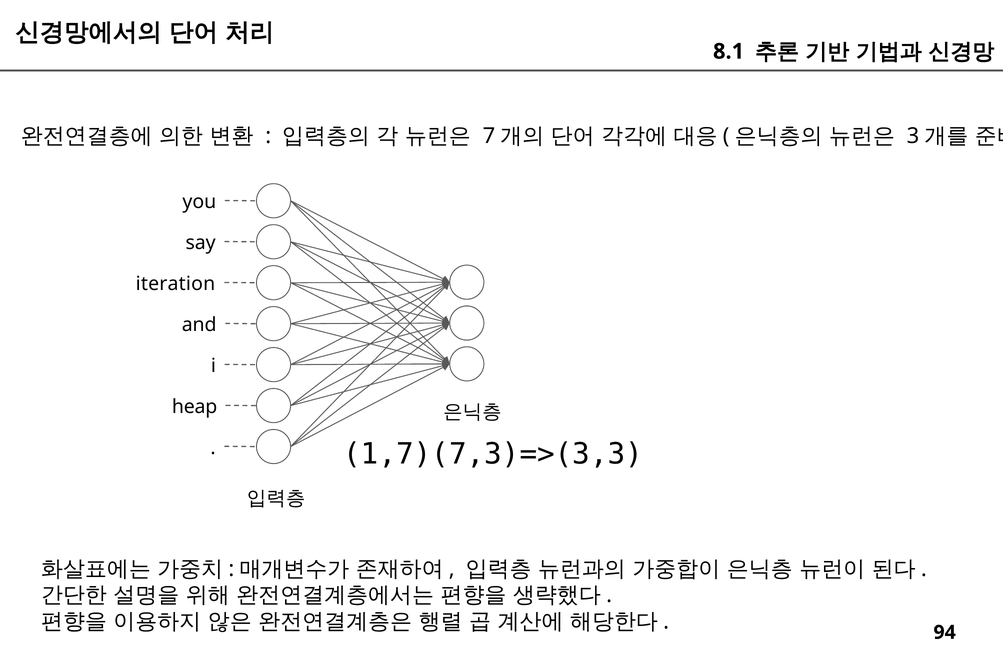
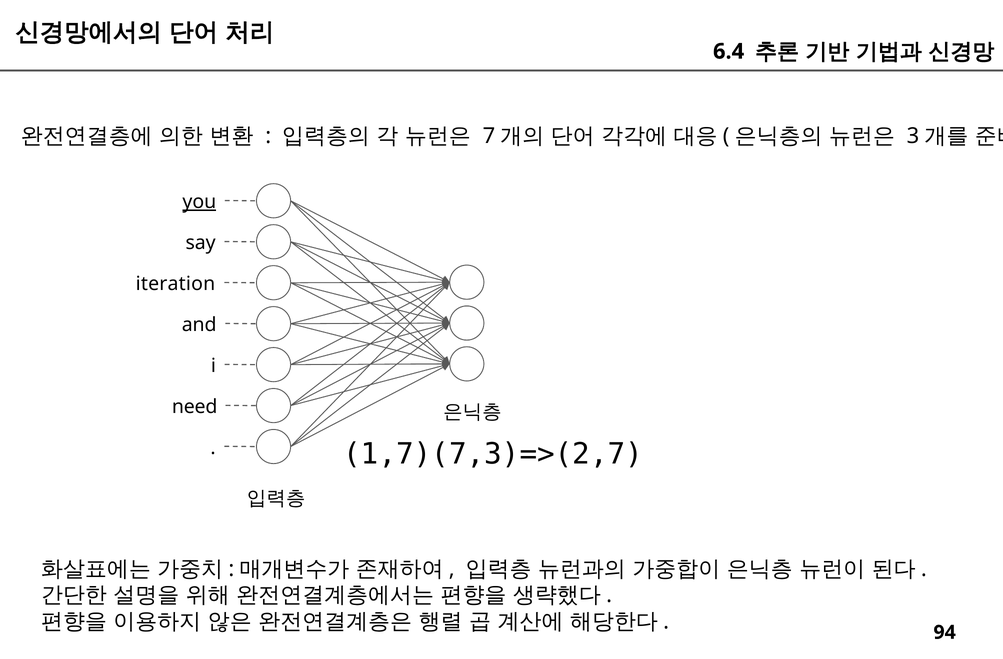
8.1: 8.1 -> 6.4 (729, 51)
you underline: none -> present (199, 202)
heap: heap -> need (195, 407)
1,7)(7,3)=>(3,3: 1,7)(7,3)=>(3,3 -> 1,7)(7,3)=>(2,7 (493, 454)
